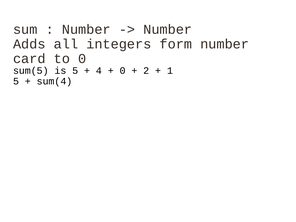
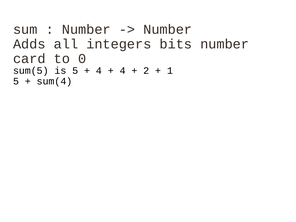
form: form -> bits (176, 44)
0: 0 -> 4 (123, 71)
